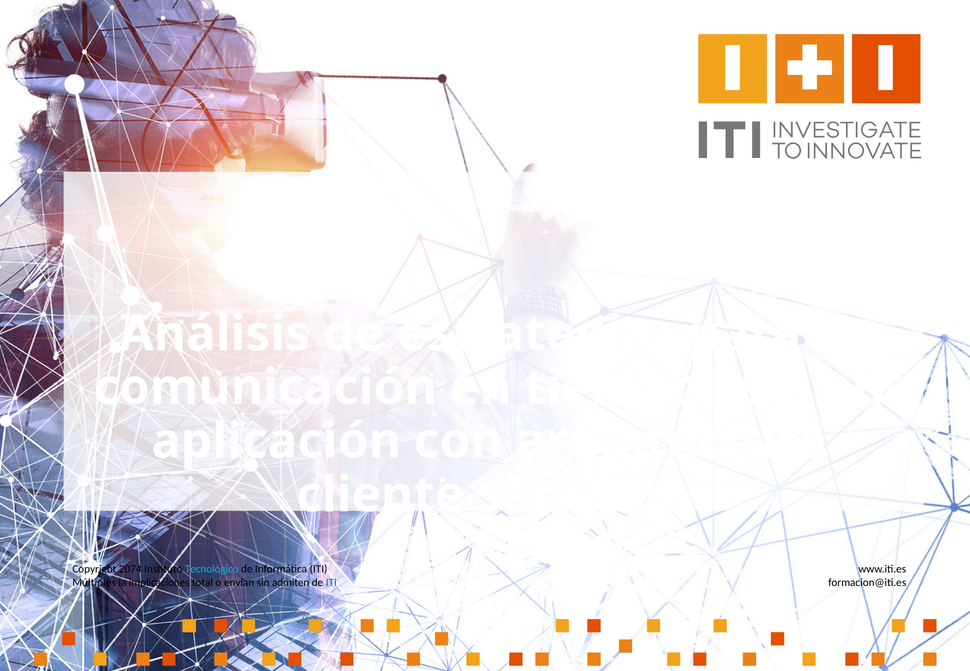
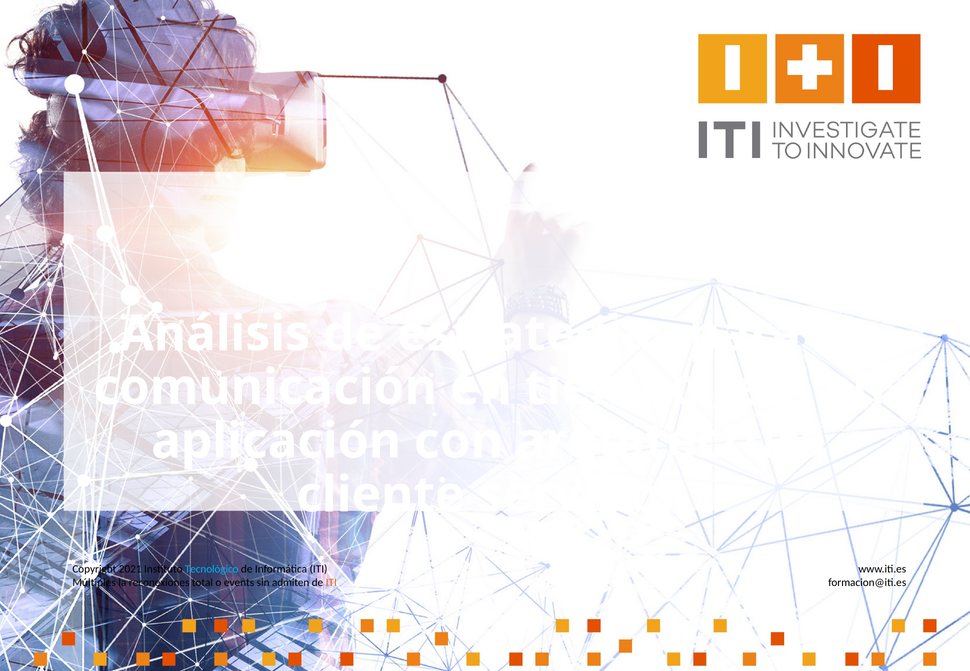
2074: 2074 -> 2021 (130, 570)
implicaciones: implicaciones -> reconexiones (159, 583)
envían: envían -> events (239, 583)
ITI colour: blue -> orange (331, 583)
